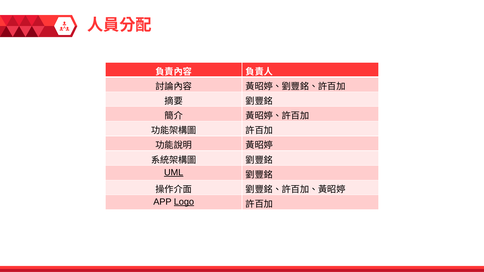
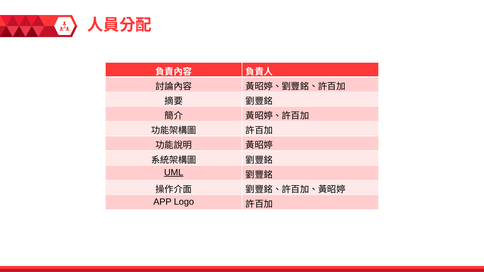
Logo underline: present -> none (184, 202)
